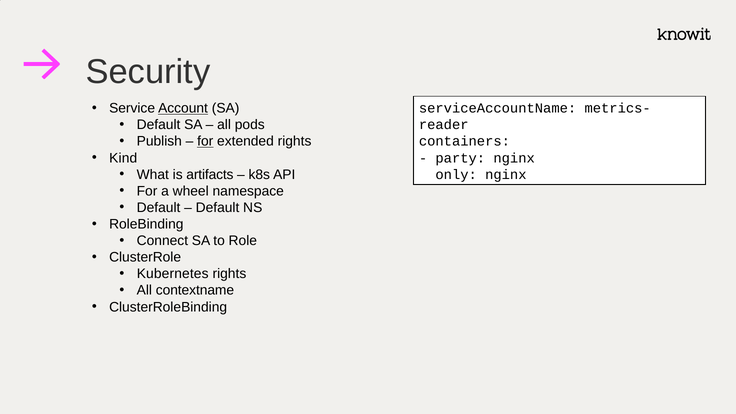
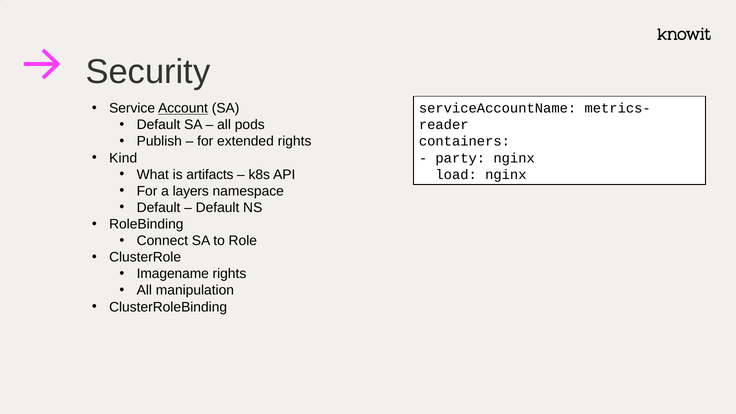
for underline: present -> none (205, 141)
only: only -> load (456, 175)
wheel: wheel -> layers (191, 191)
Kubernetes: Kubernetes -> Imagename (173, 274)
contextname: contextname -> manipulation (195, 290)
